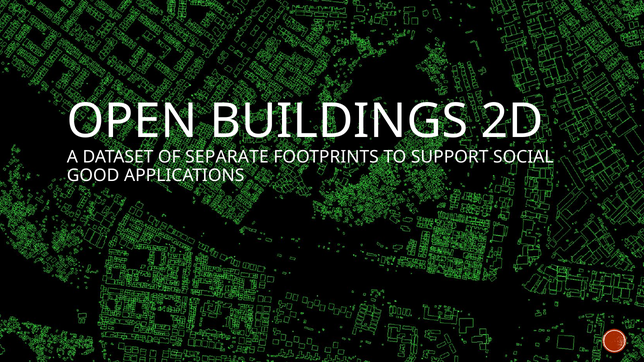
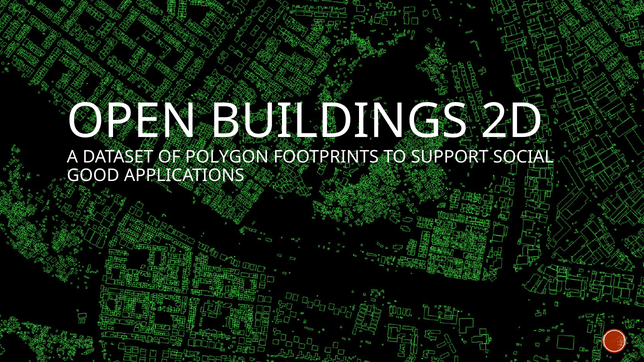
SEPARATE: SEPARATE -> POLYGON (227, 157)
